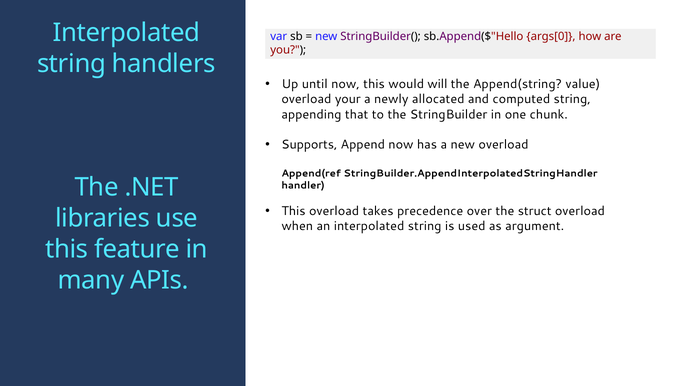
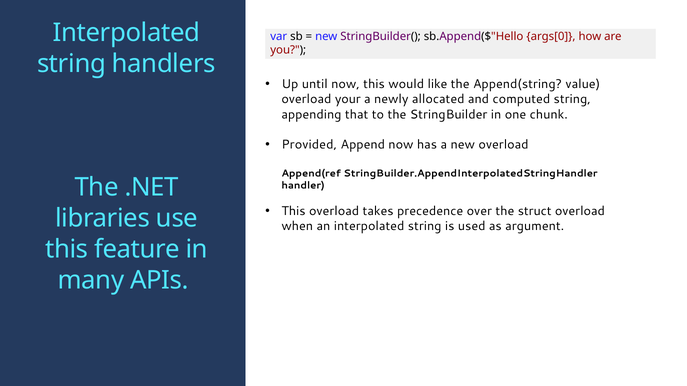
will: will -> like (437, 84)
Supports: Supports -> Provided (309, 145)
